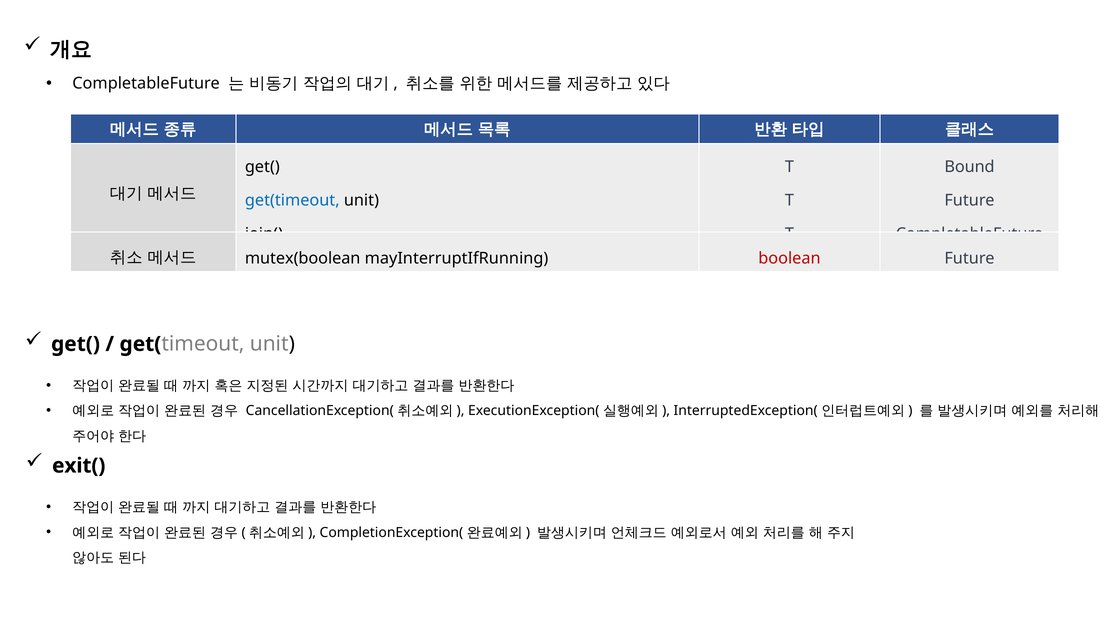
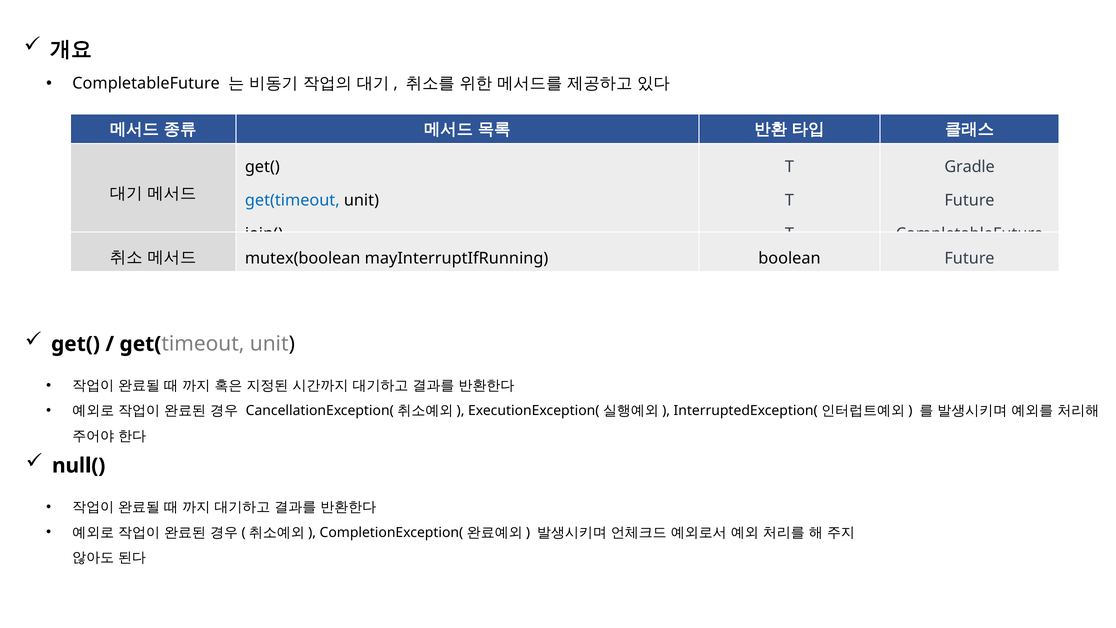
Bound: Bound -> Gradle (970, 167)
boolean colour: red -> black (789, 258)
exit(: exit( -> null( (79, 466)
